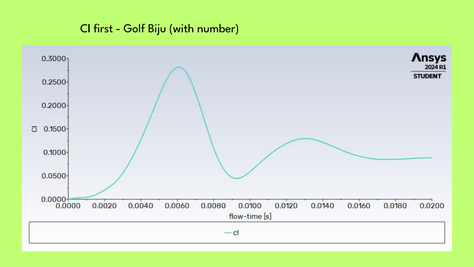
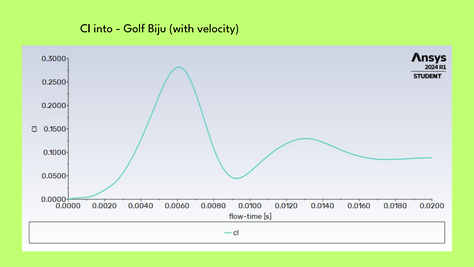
first: first -> into (103, 28)
number: number -> velocity (218, 28)
